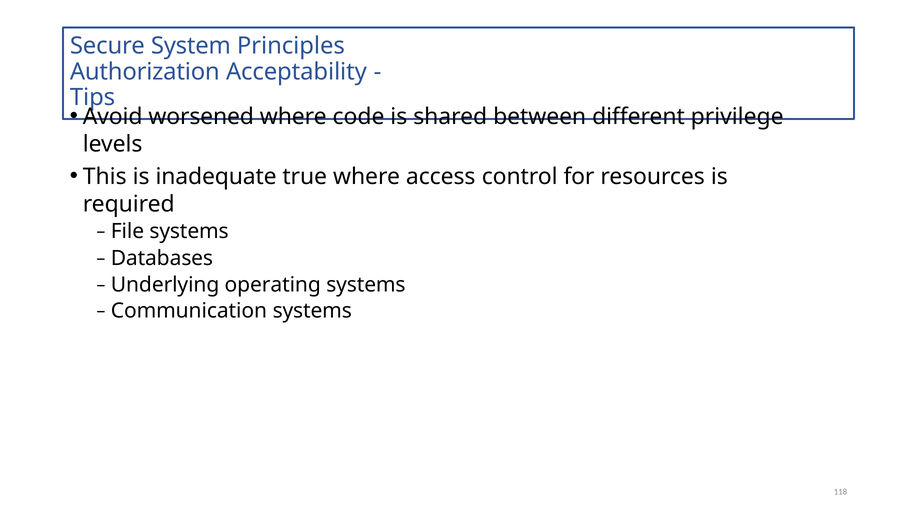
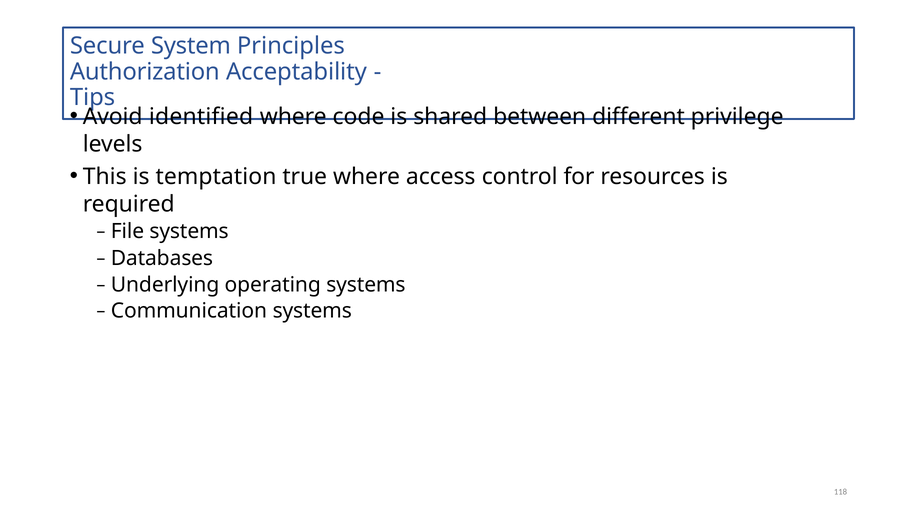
worsened: worsened -> identified (201, 117)
inadequate: inadequate -> temptation (216, 177)
